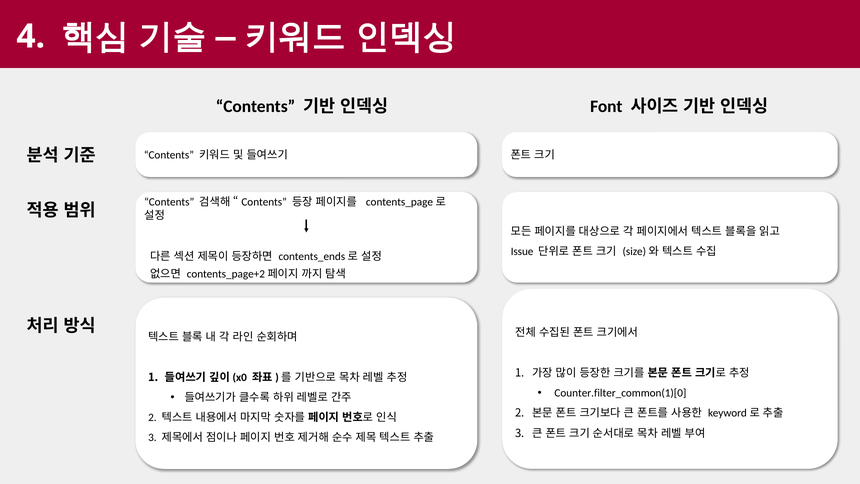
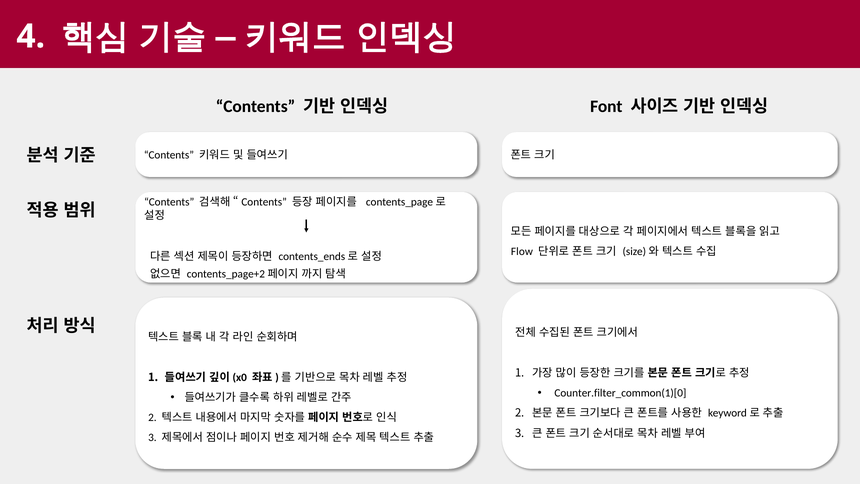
Issue: Issue -> Flow (522, 251)
